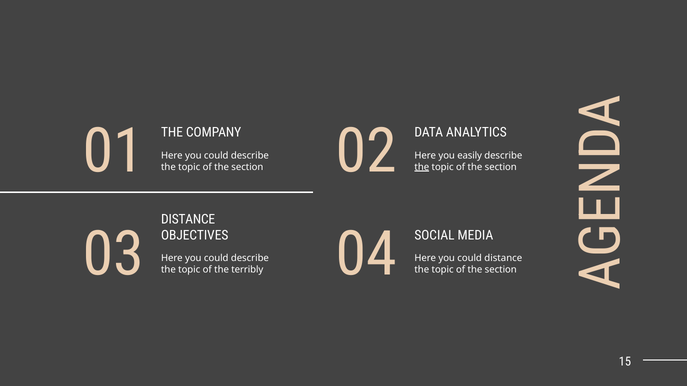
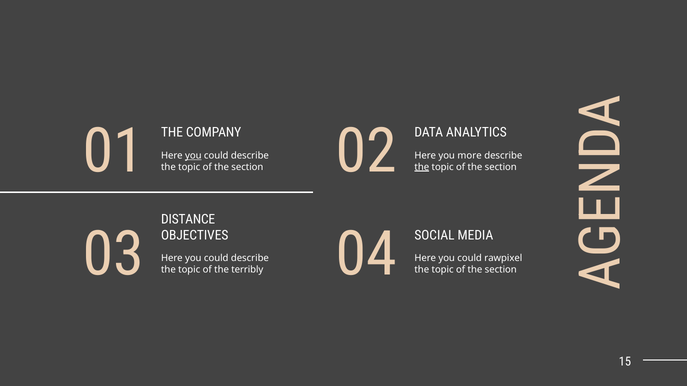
you underline: none -> present (193, 156)
easily: easily -> more (470, 156)
could distance: distance -> rawpixel (503, 259)
